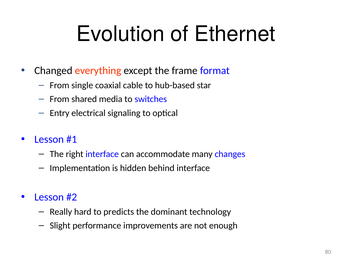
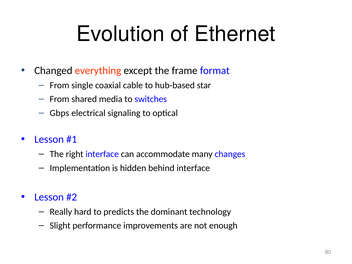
Entry: Entry -> Gbps (59, 113)
